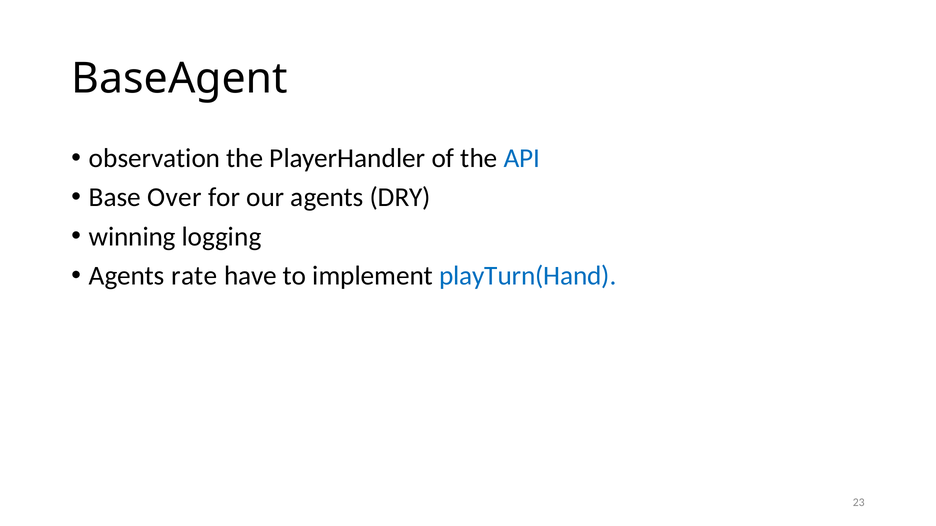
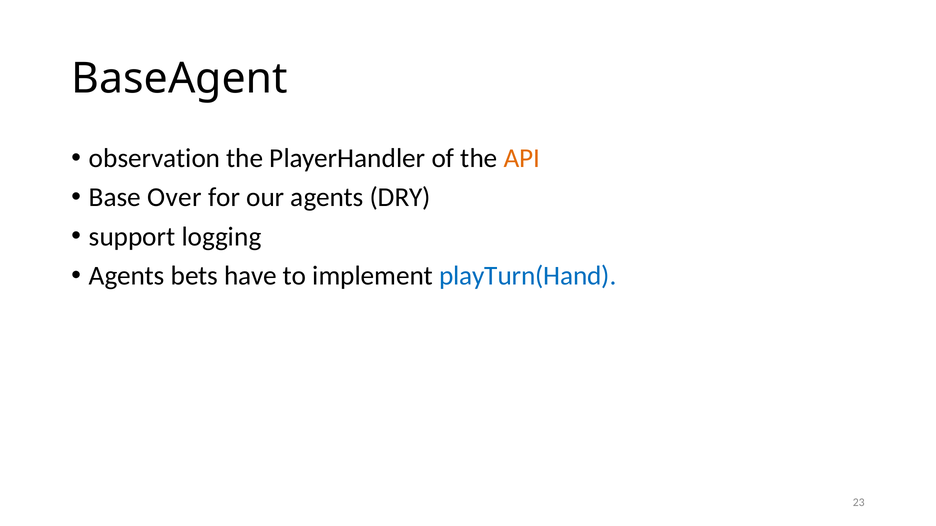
API colour: blue -> orange (522, 158)
winning: winning -> support (132, 237)
rate: rate -> bets (194, 276)
